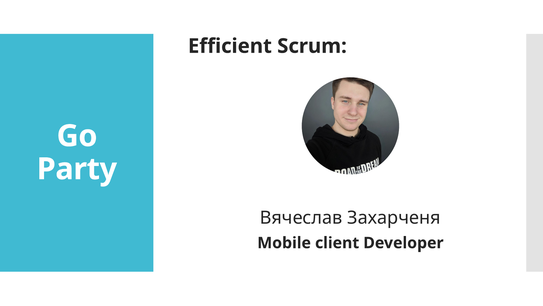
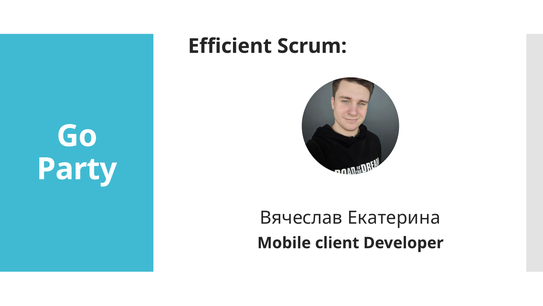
Захарченя: Захарченя -> Екатерина (394, 217)
